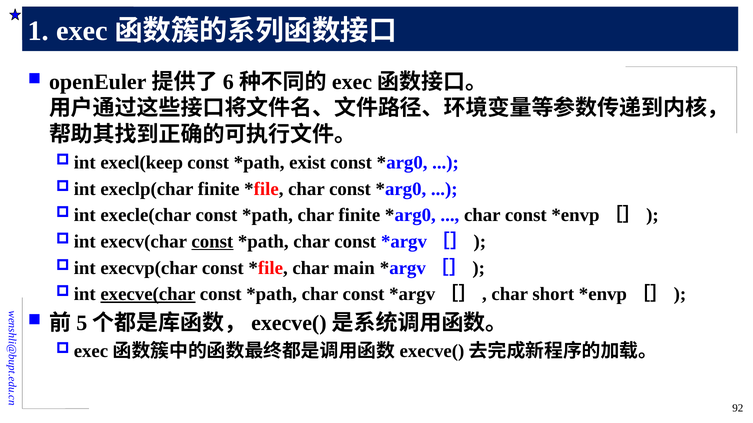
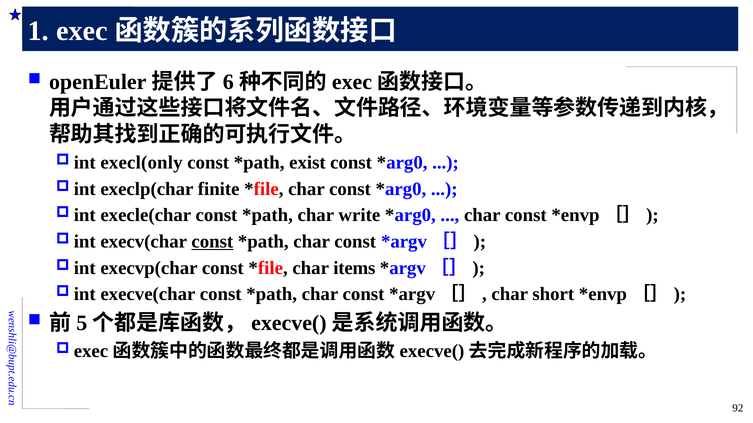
execl(keep: execl(keep -> execl(only (142, 163)
char finite: finite -> write (359, 215)
main: main -> items (354, 268)
execve(char underline: present -> none (148, 295)
